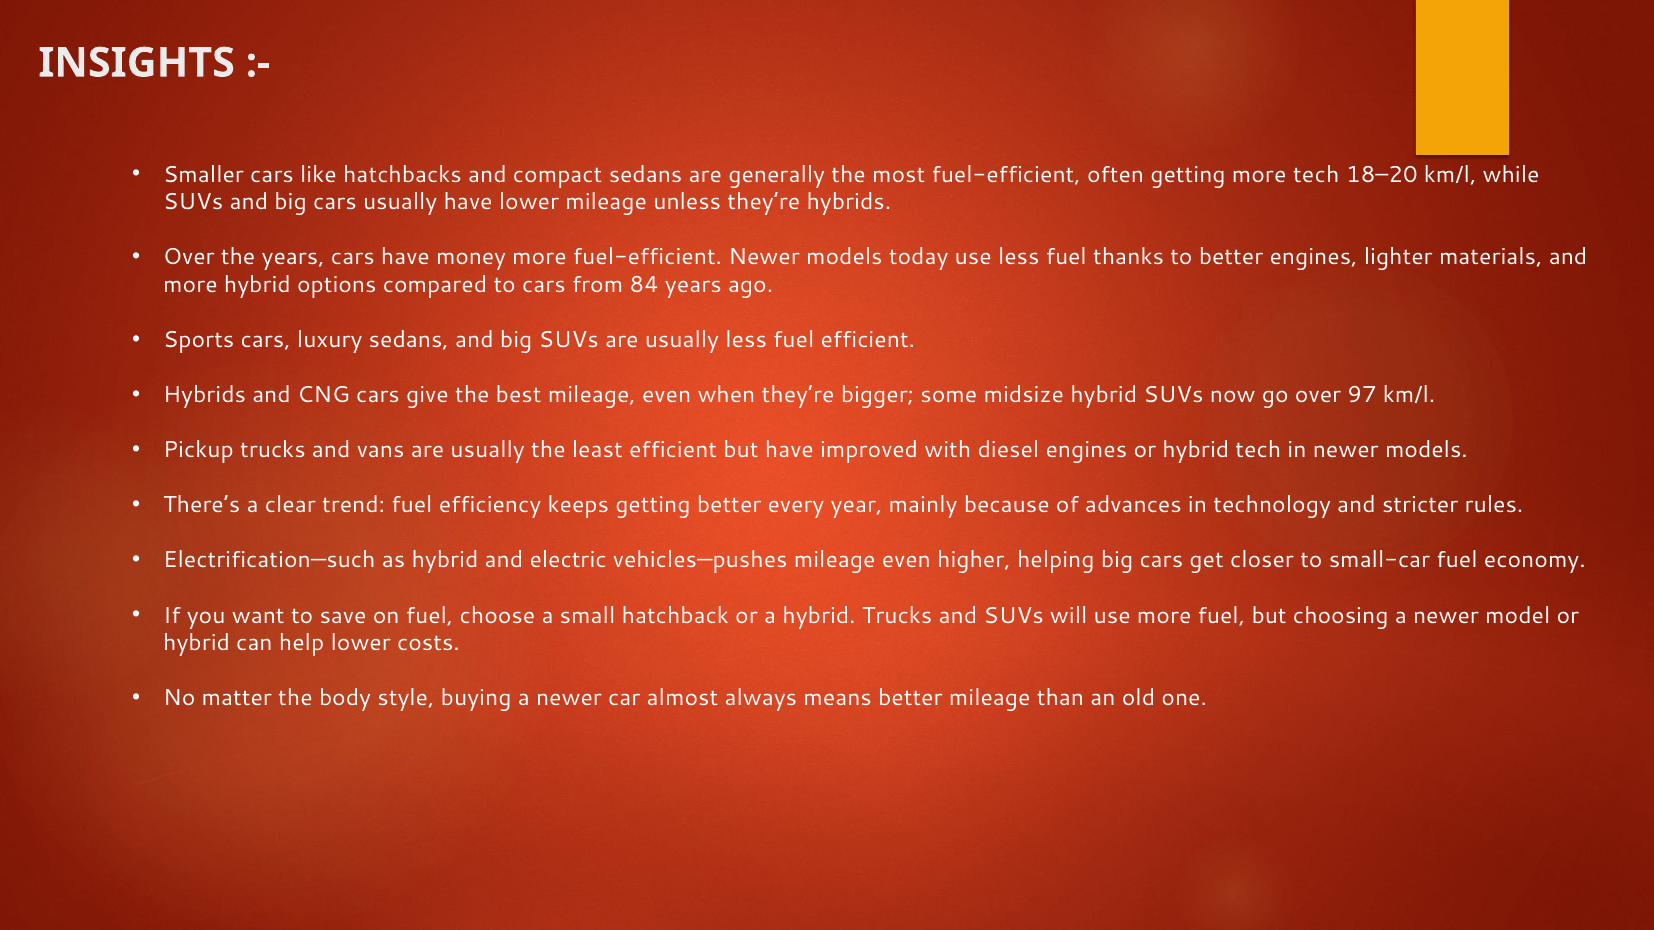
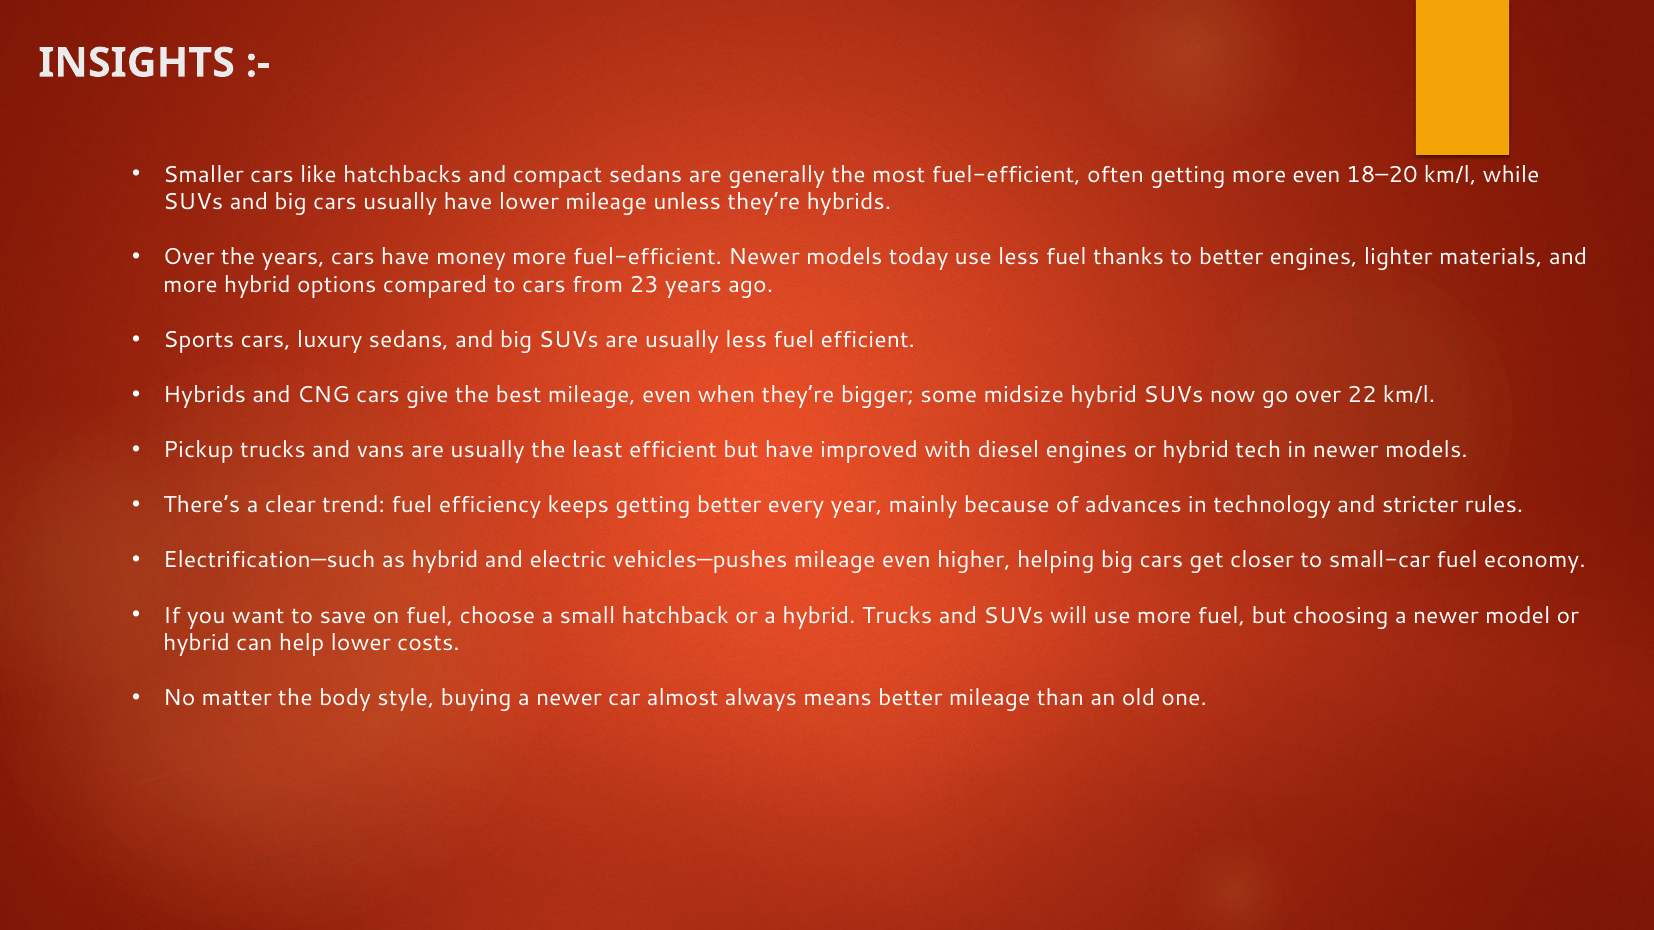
more tech: tech -> even (1316, 175)
84: 84 -> 23 (644, 285)
97: 97 -> 22 (1362, 395)
